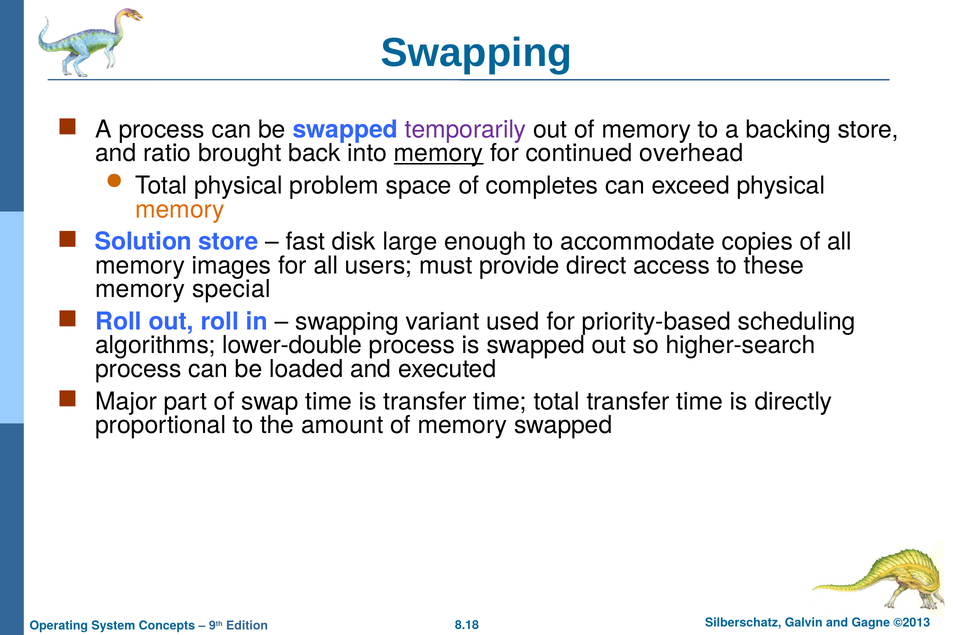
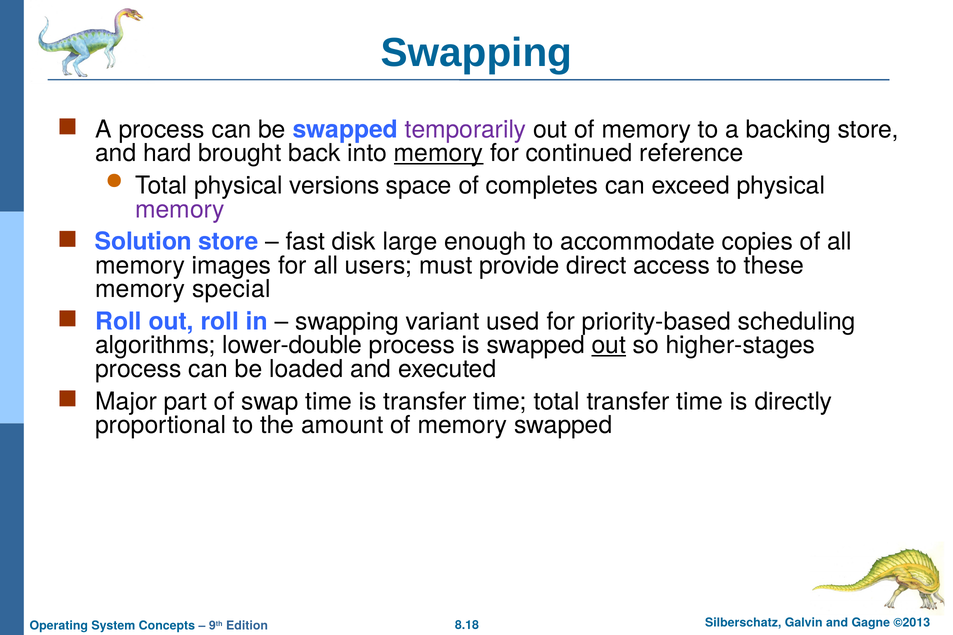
ratio: ratio -> hard (167, 153)
overhead: overhead -> reference (691, 153)
problem: problem -> versions (334, 186)
memory colour: orange -> purple (180, 209)
out underline: none -> present (609, 345)
higher-search: higher-search -> higher-stages (741, 345)
